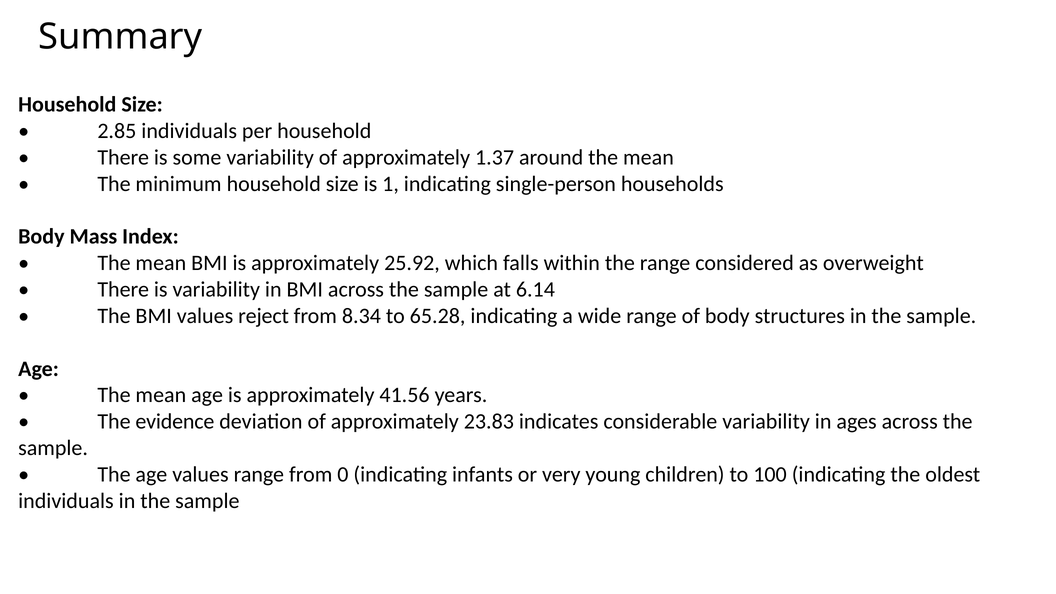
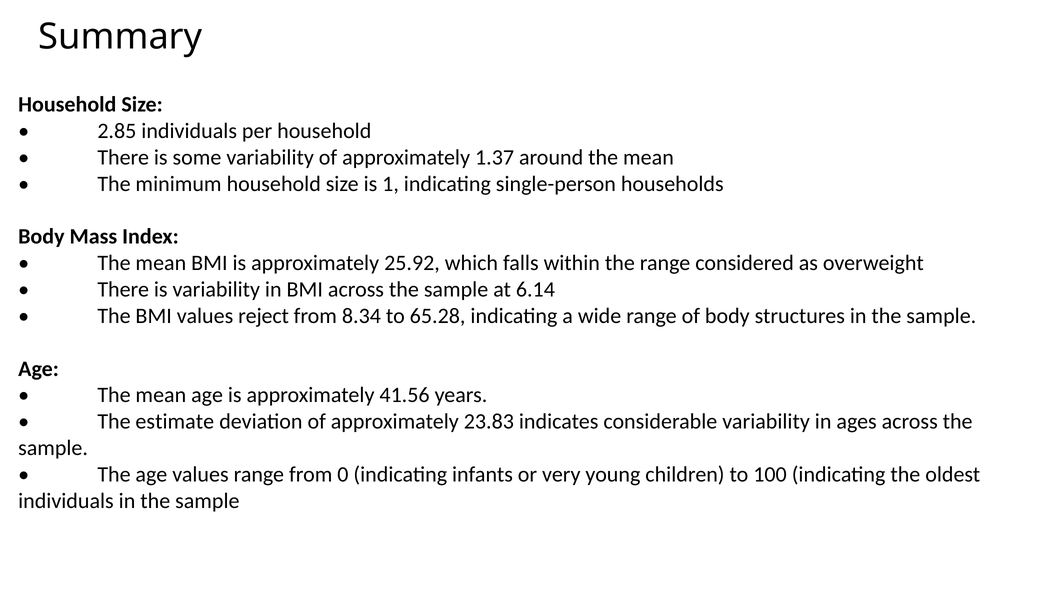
evidence: evidence -> estimate (175, 422)
